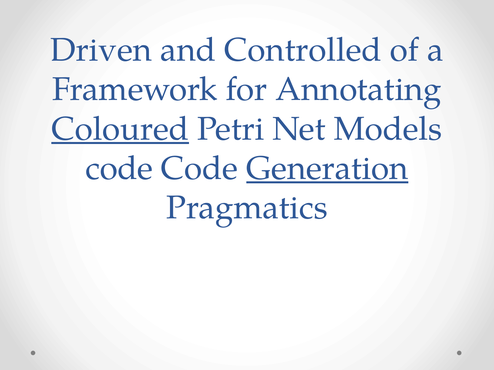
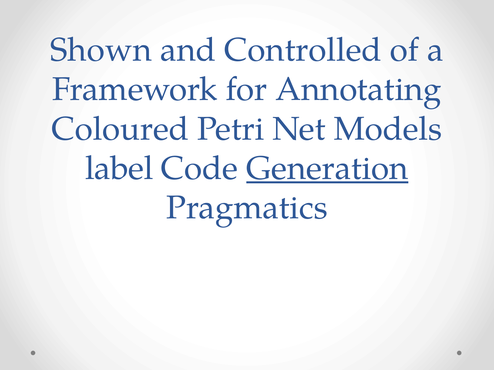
Driven: Driven -> Shown (101, 50)
Coloured underline: present -> none (120, 129)
code: code -> label (119, 169)
